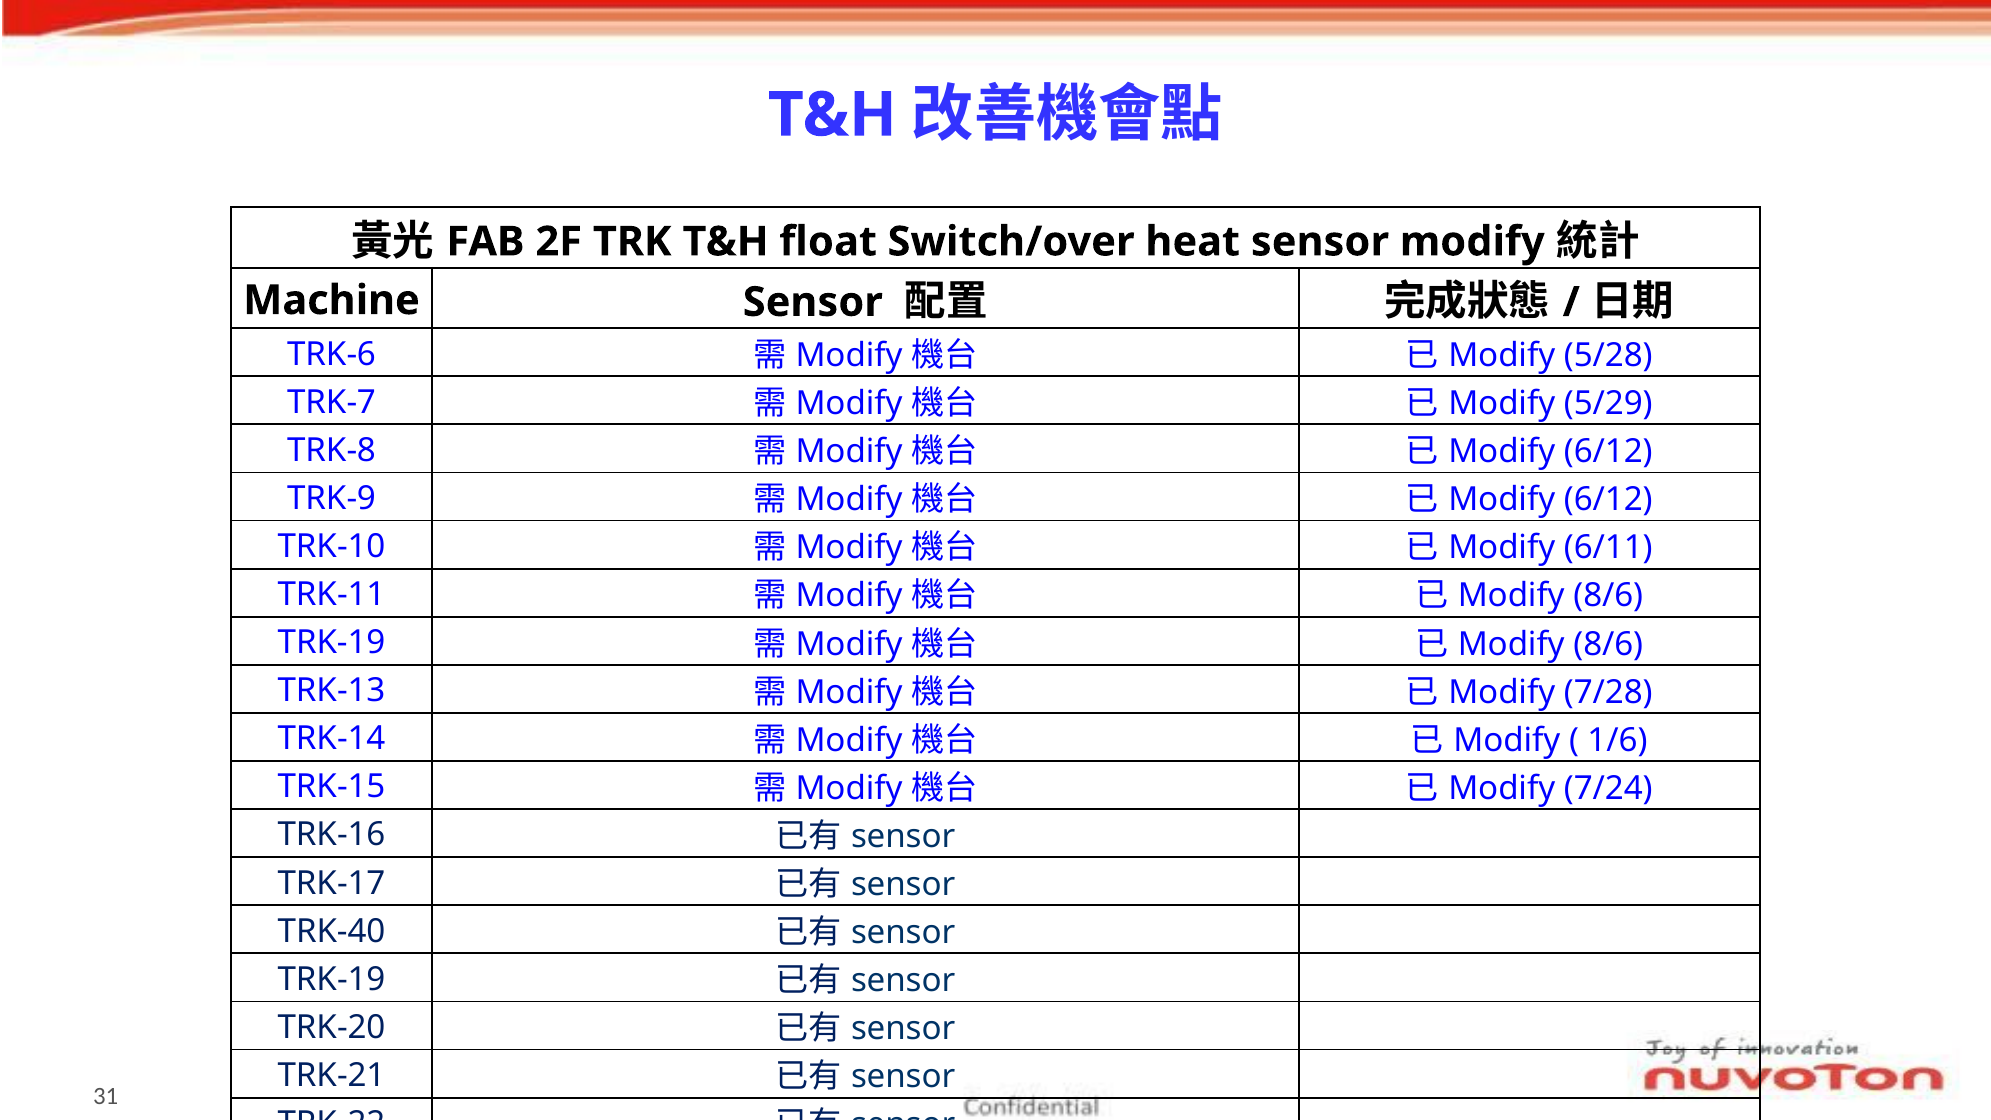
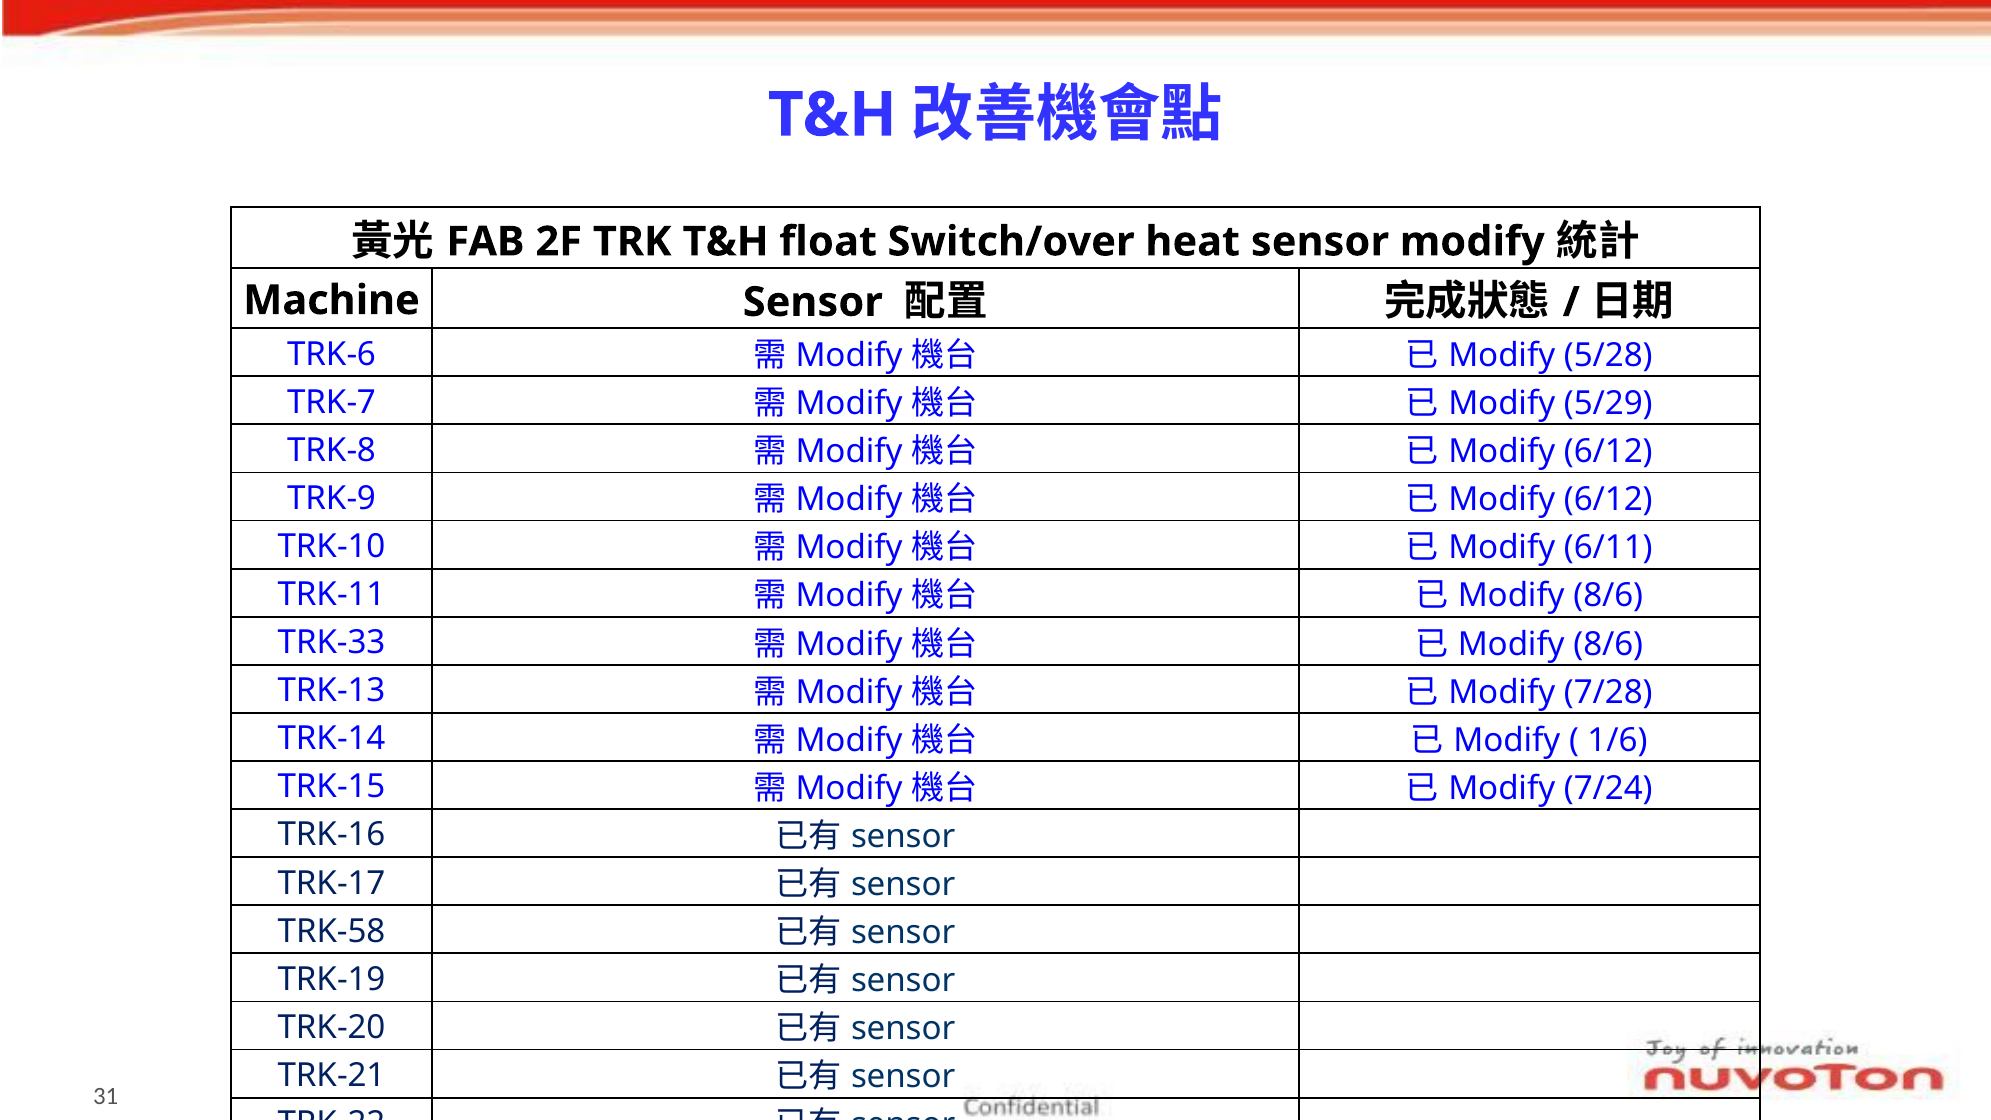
TRK-19: TRK-19 -> TRK-33 (332, 643)
TRK-40: TRK-40 -> TRK-58 (332, 931)
